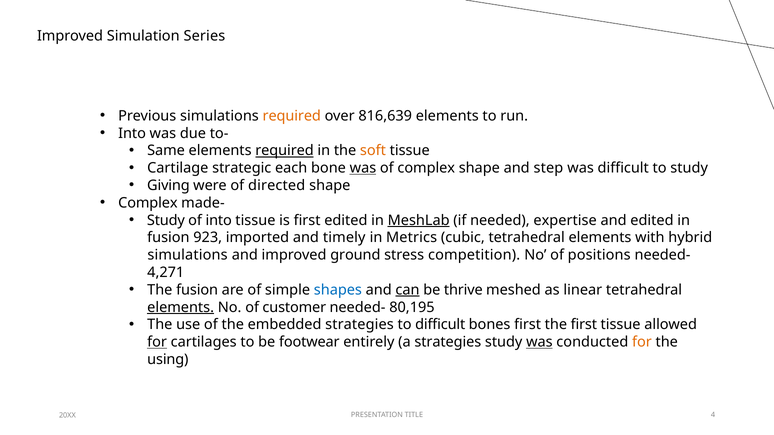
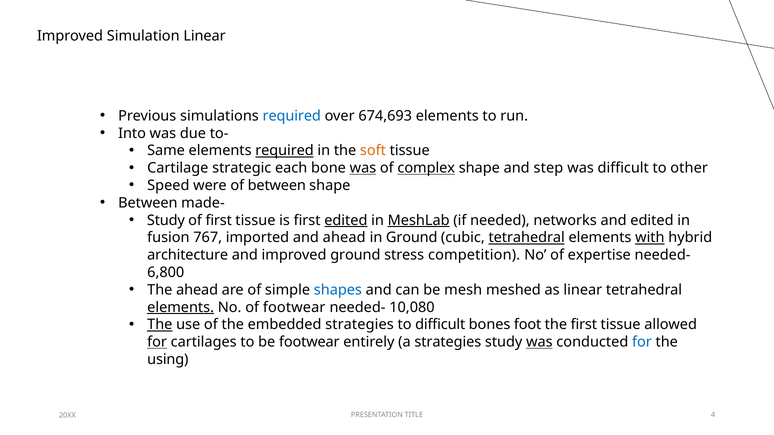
Simulation Series: Series -> Linear (205, 36)
required colour: orange -> blue (292, 116)
816,639: 816,639 -> 674,693 (385, 116)
complex underline: none -> present (426, 168)
to study: study -> other (689, 168)
Giving: Giving -> Speed (168, 186)
of directed: directed -> between (277, 186)
Complex: Complex -> Between (148, 203)
of into: into -> first (219, 220)
edited underline: none -> present (346, 220)
expertise: expertise -> networks (565, 220)
923: 923 -> 767 (208, 238)
and timely: timely -> ahead (344, 238)
in Metrics: Metrics -> Ground (412, 238)
tetrahedral underline: none -> present (527, 238)
with underline: none -> present (650, 238)
simulations: simulations -> architecture (188, 255)
positions: positions -> expertise (599, 255)
4,271: 4,271 -> 6,800 (166, 273)
The fusion: fusion -> ahead (197, 290)
can underline: present -> none (407, 290)
thrive: thrive -> mesh (463, 290)
of customer: customer -> footwear (294, 308)
80,195: 80,195 -> 10,080 (412, 308)
The underline: none -> present (160, 325)
bones first: first -> foot (528, 325)
for colour: orange -> blue (642, 342)
